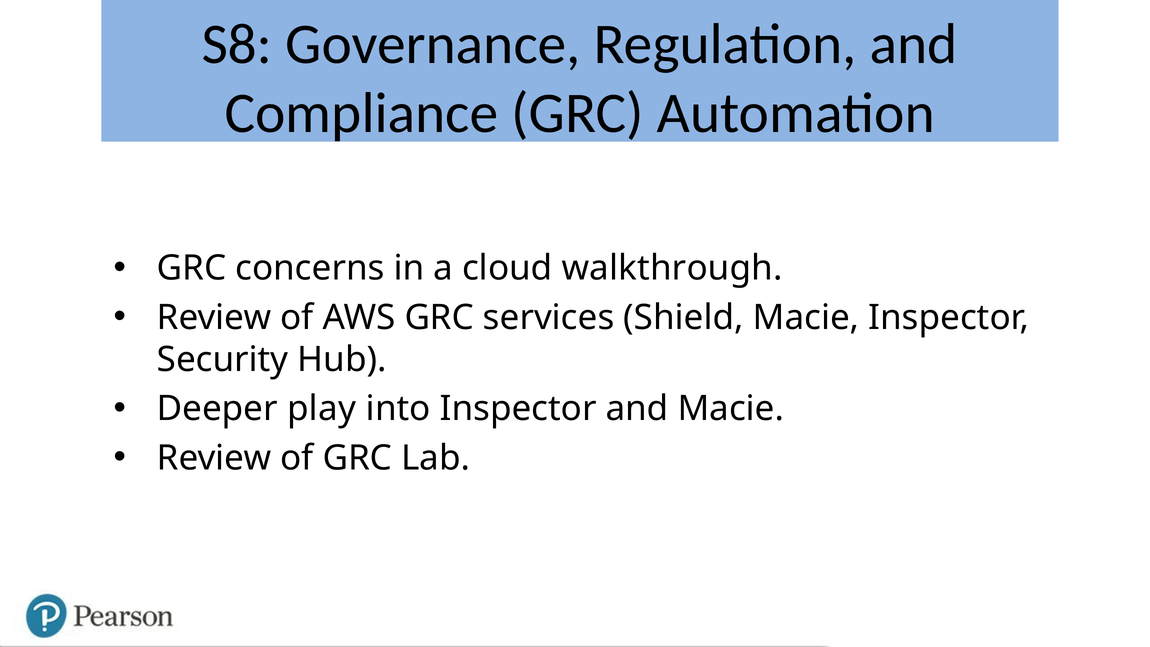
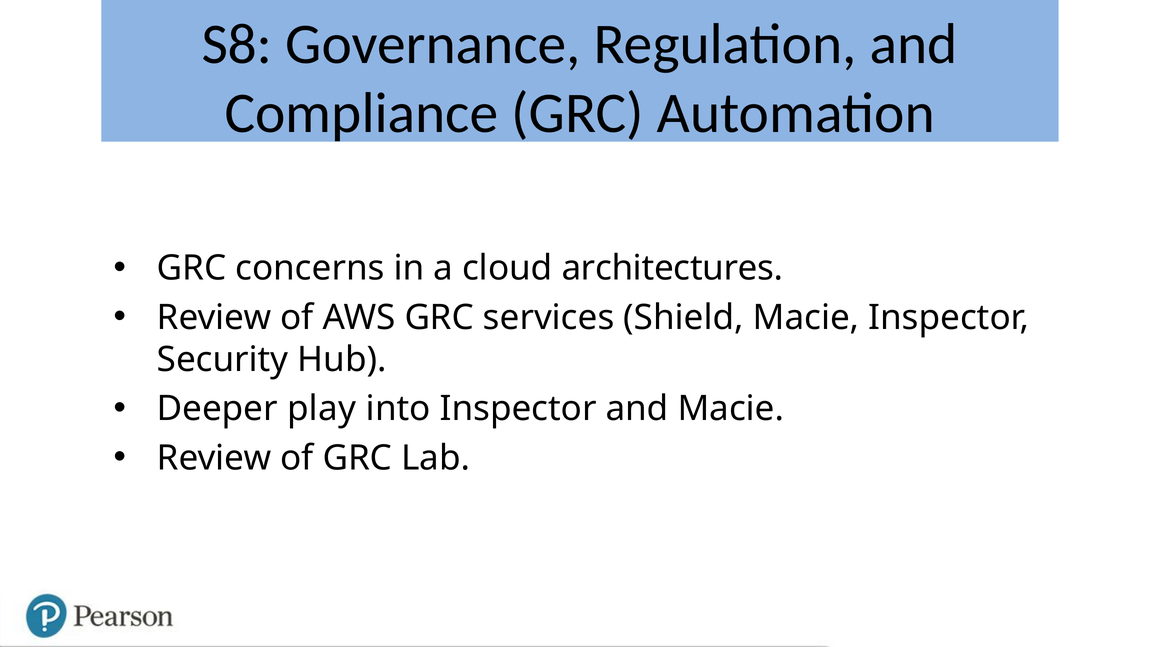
walkthrough: walkthrough -> architectures (672, 268)
